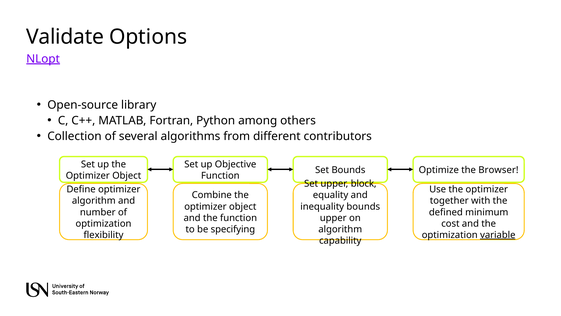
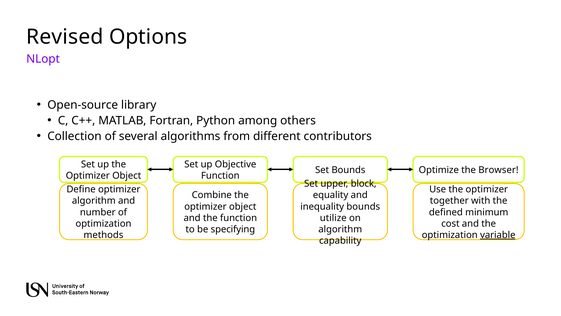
Validate: Validate -> Revised (65, 37)
NLopt underline: present -> none (43, 59)
upper: upper -> utilize (333, 218)
flexibility: flexibility -> methods (103, 235)
